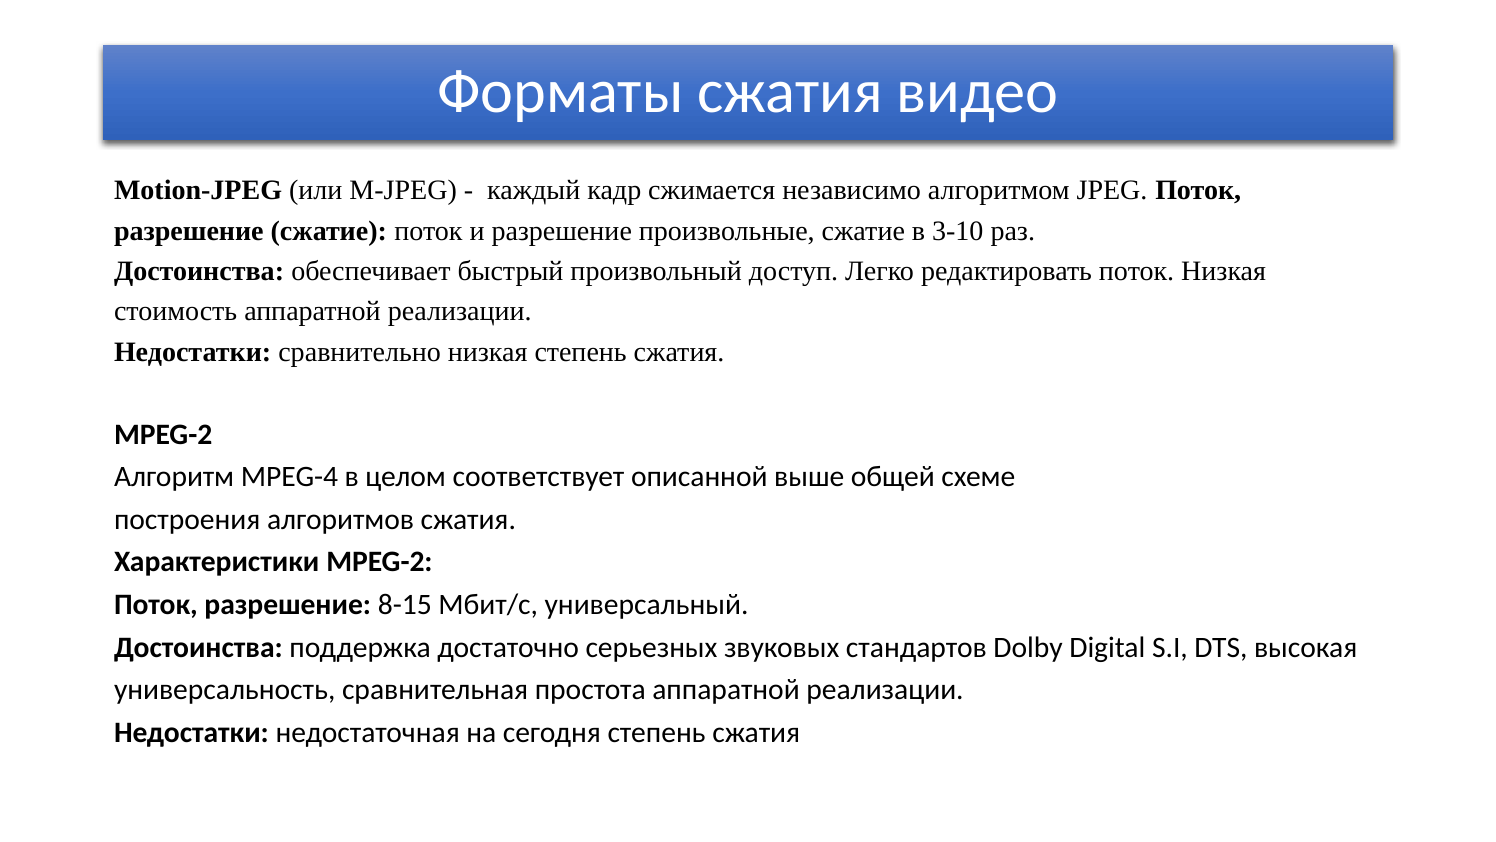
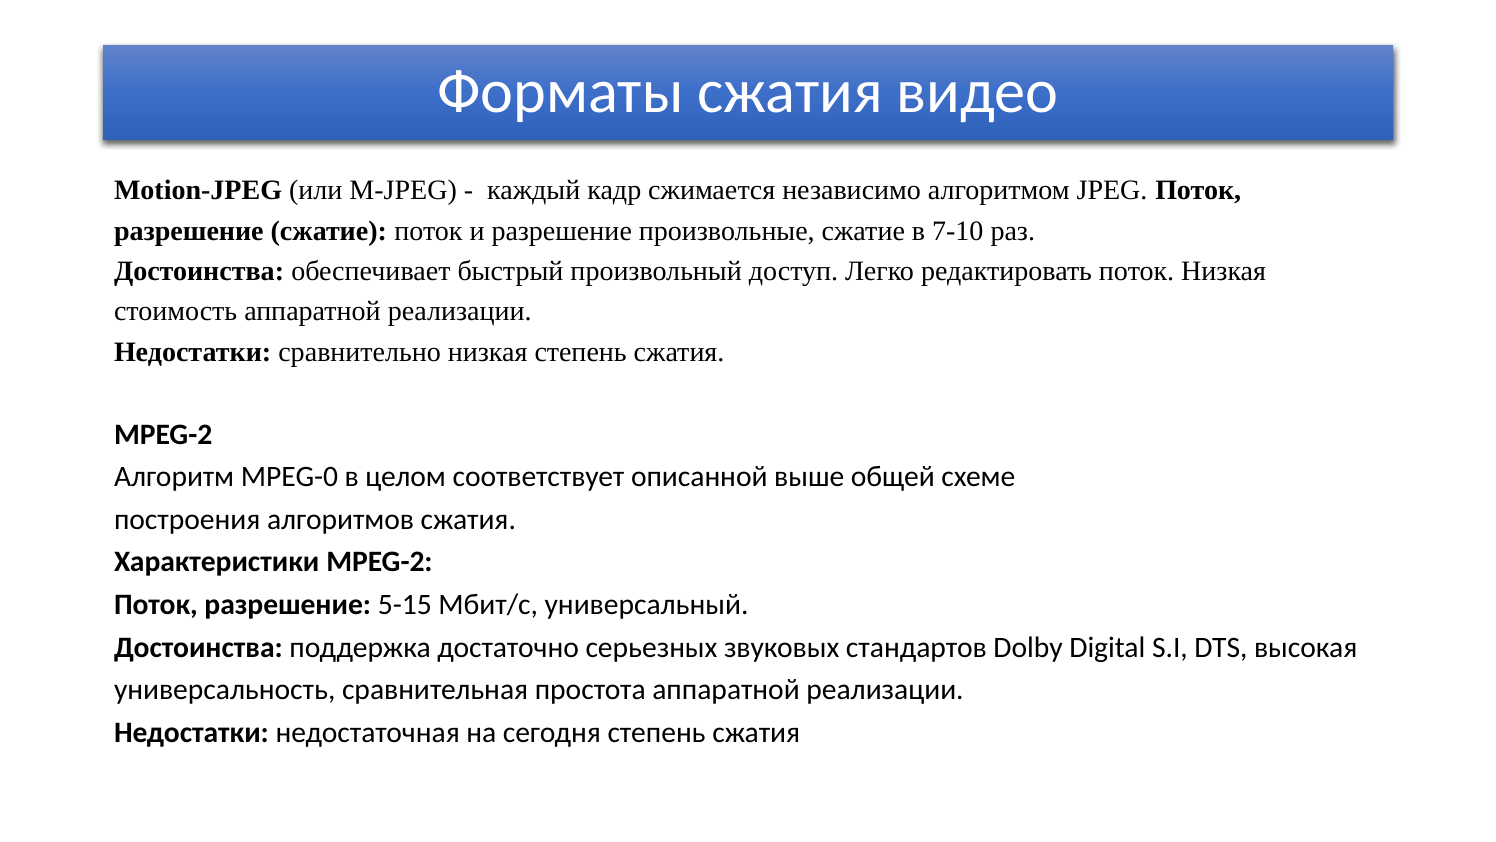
3-10: 3-10 -> 7-10 (958, 231)
MPEG-4: MPEG-4 -> MPEG-0 (289, 477)
8-15: 8-15 -> 5-15 (405, 604)
